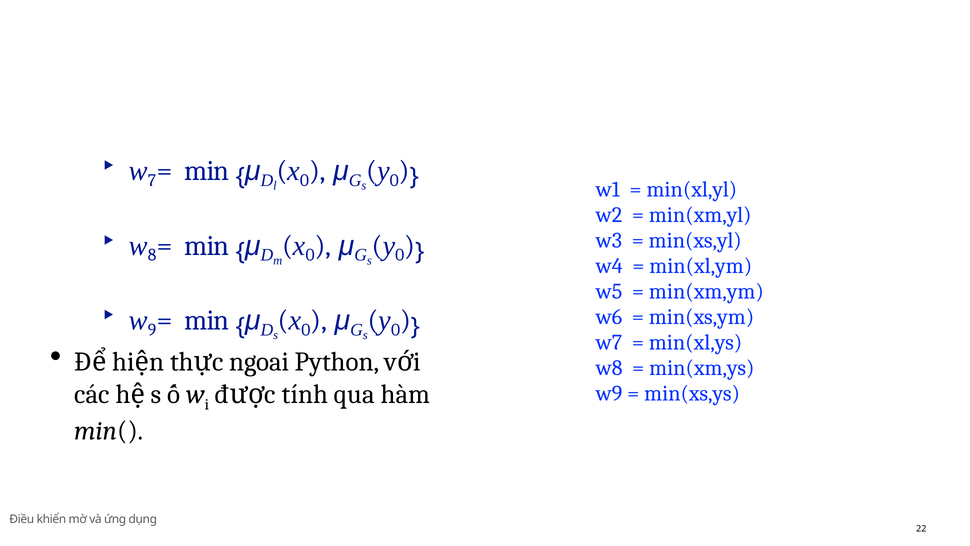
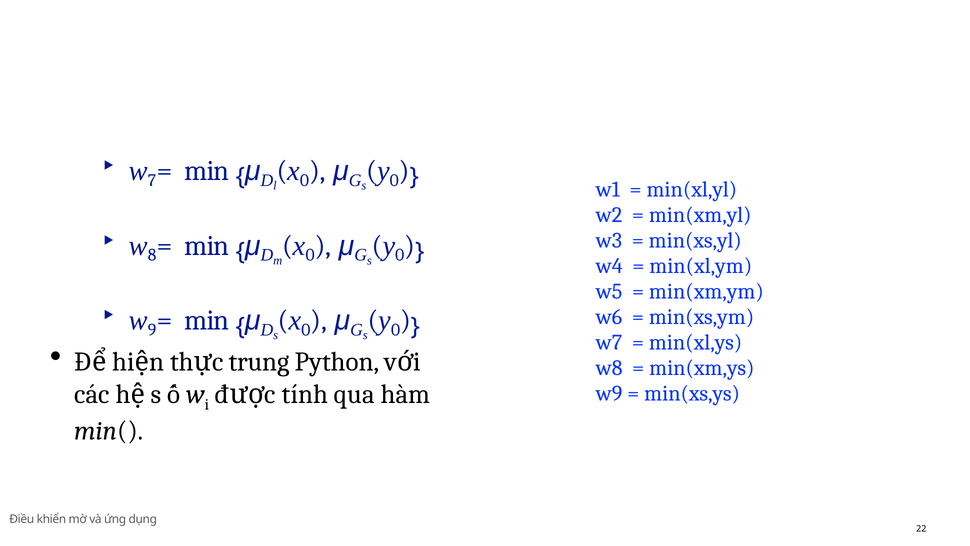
ngoai: ngoai -> trung (259, 362)
